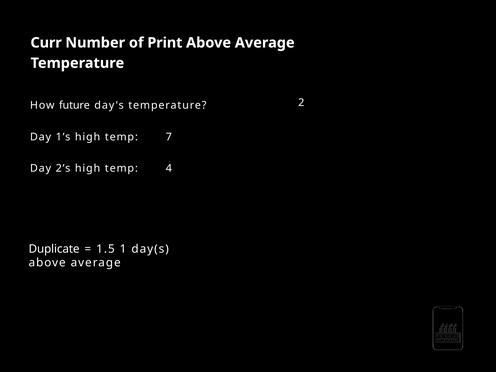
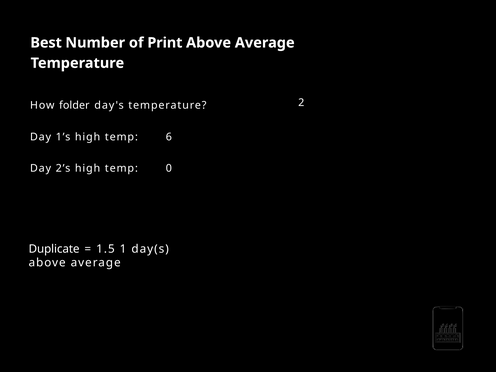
Curr: Curr -> Best (46, 43)
future: future -> folder (74, 106)
7: 7 -> 6 (169, 137)
4: 4 -> 0 (169, 169)
